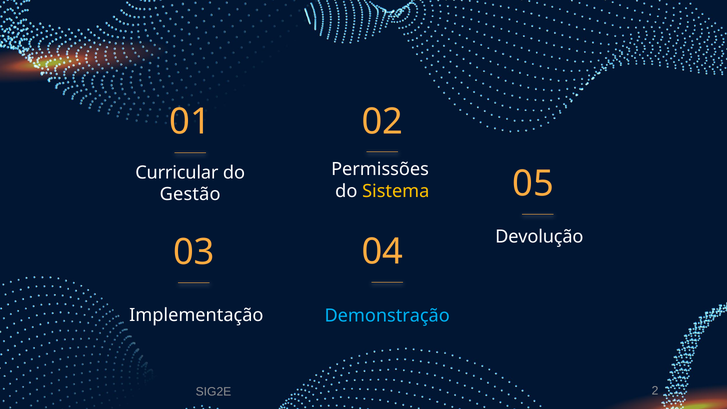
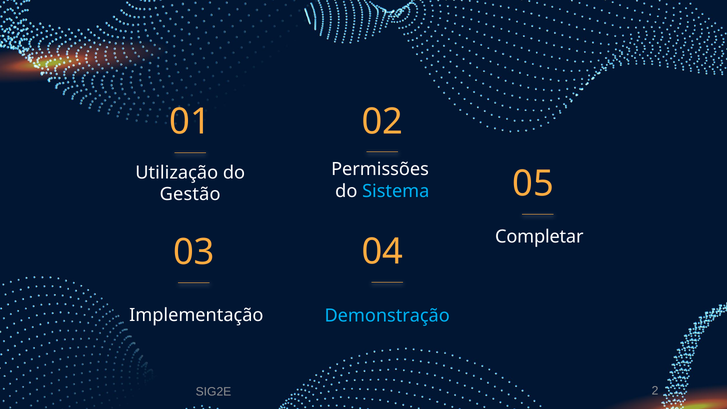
Curricular: Curricular -> Utilização (177, 173)
Sistema colour: yellow -> light blue (396, 191)
Devolução: Devolução -> Completar (539, 237)
